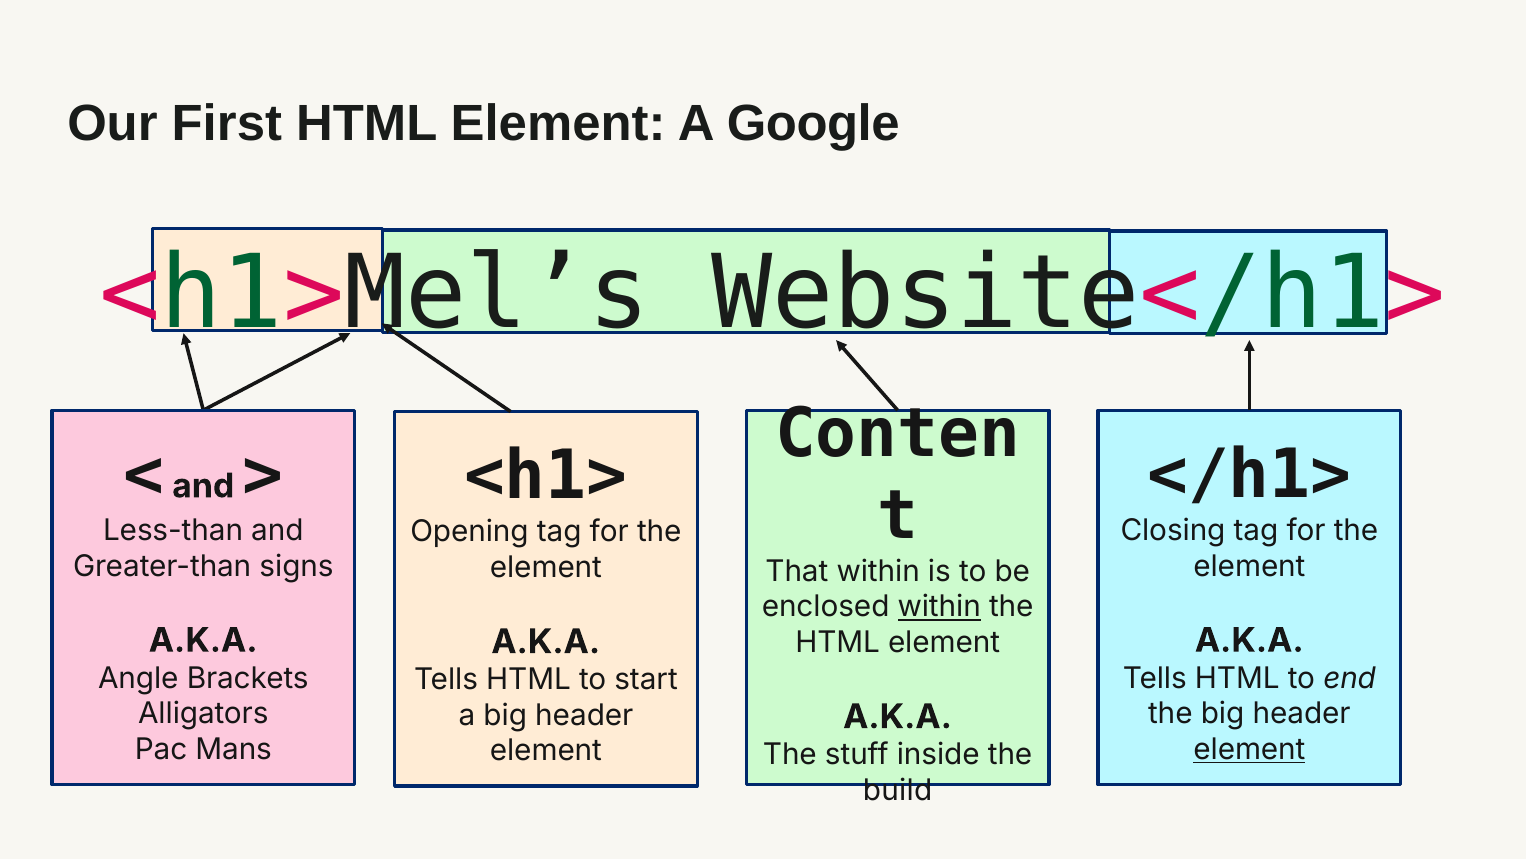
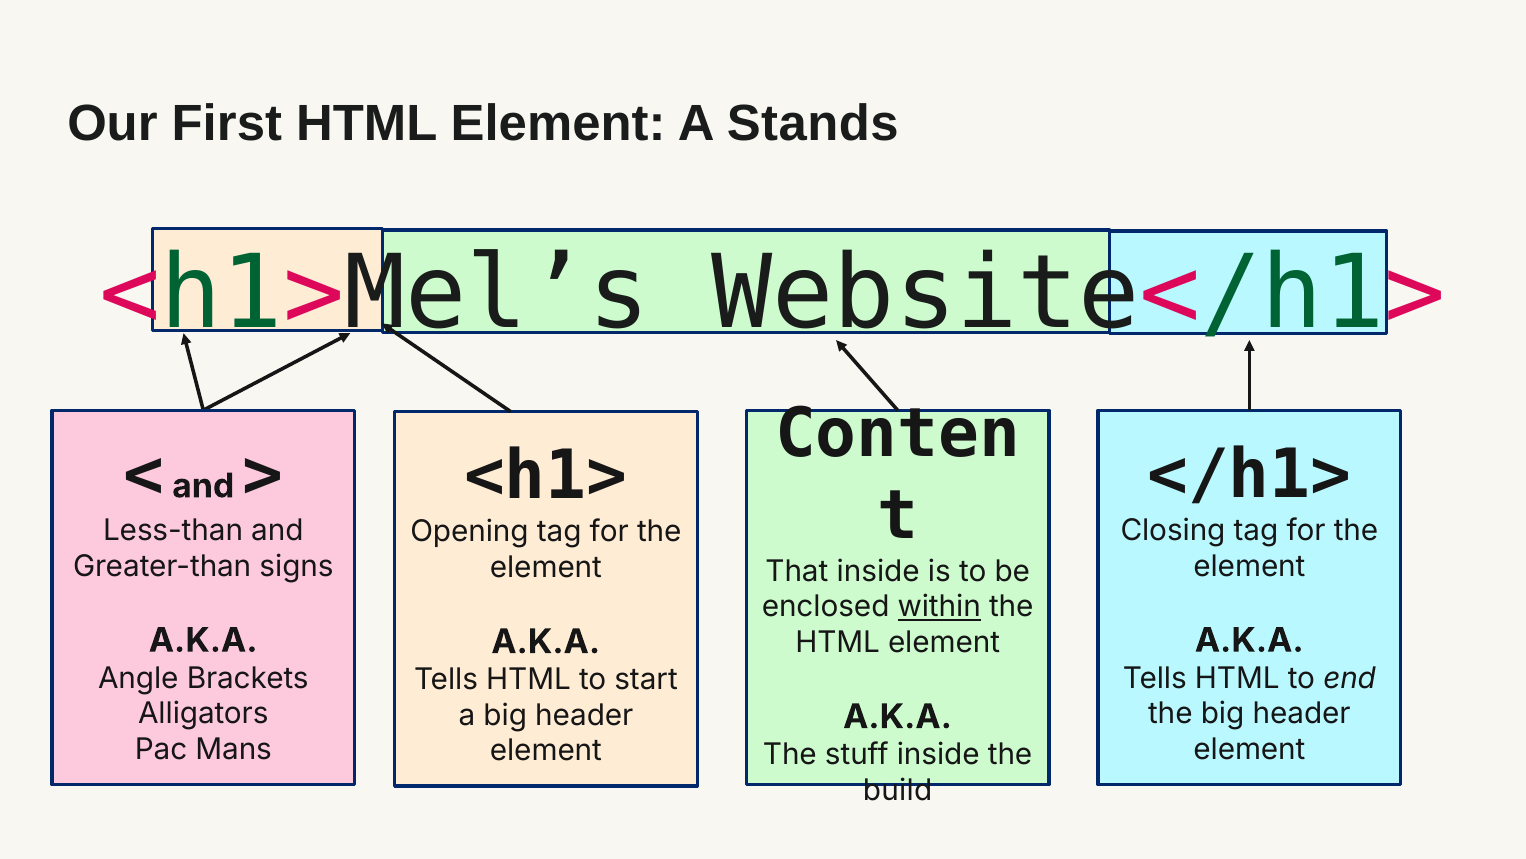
Google: Google -> Stands (813, 124)
That within: within -> inside (878, 571)
element underline: present -> none (1249, 749)
